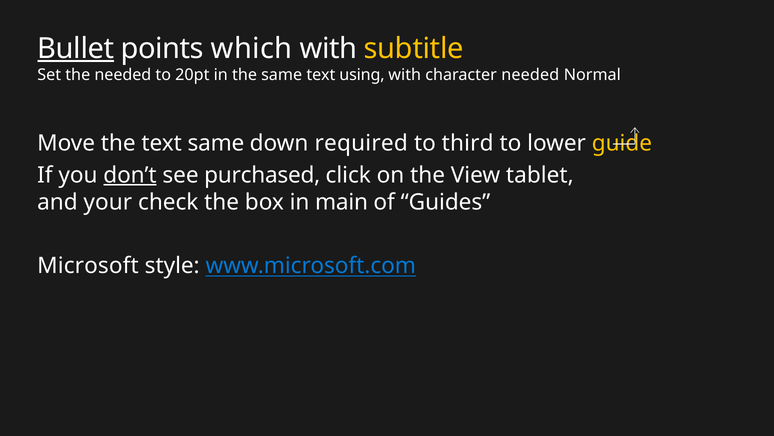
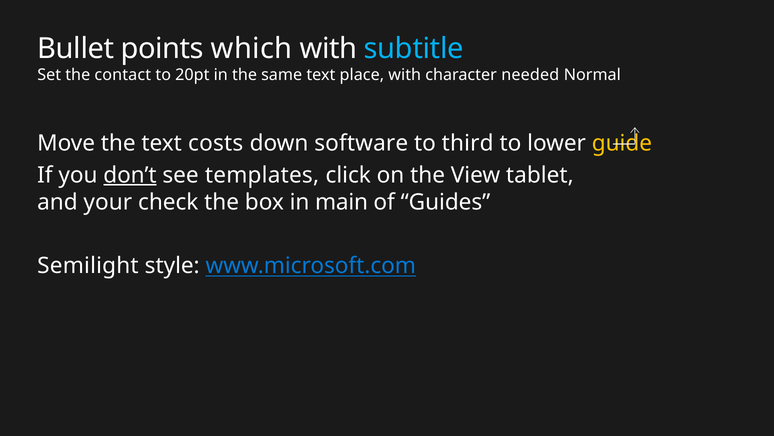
Bullet underline: present -> none (76, 48)
subtitle colour: yellow -> light blue (414, 48)
the needed: needed -> contact (123, 75)
using: using -> place (362, 75)
text same: same -> costs (216, 143)
required: required -> software (361, 143)
purchased: purchased -> templates (262, 175)
Microsoft: Microsoft -> Semilight (88, 265)
